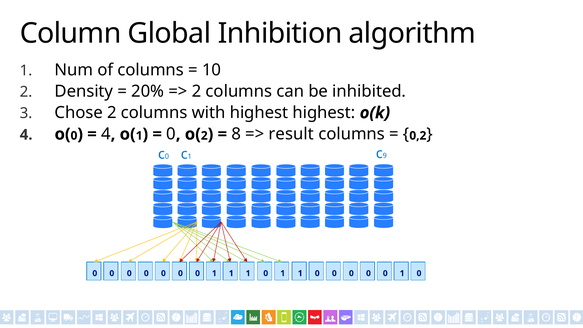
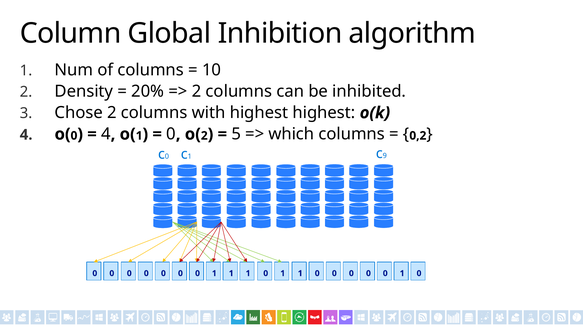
8: 8 -> 5 (236, 134)
result: result -> which (291, 134)
